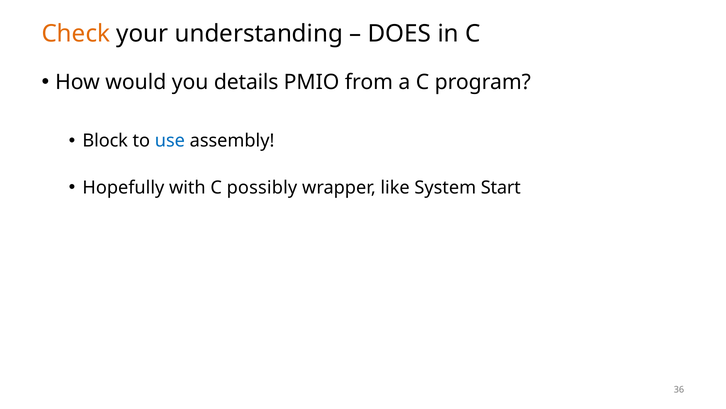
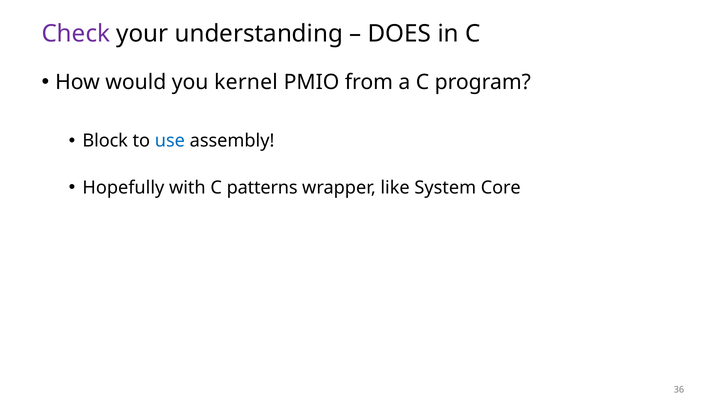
Check colour: orange -> purple (76, 34)
details: details -> kernel (246, 82)
possibly: possibly -> patterns (262, 187)
Start: Start -> Core (501, 187)
